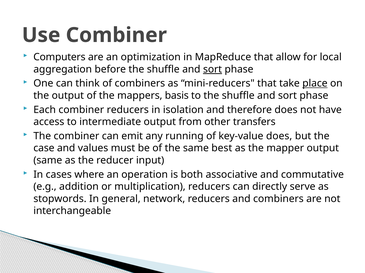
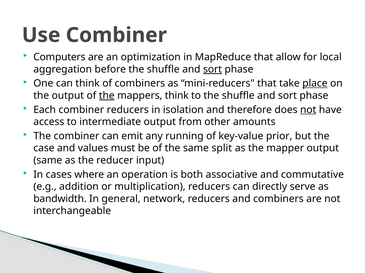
the underline: none -> present (107, 96)
mappers basis: basis -> think (177, 96)
not underline: none -> present (308, 110)
transfers: transfers -> amounts (254, 122)
key-value does: does -> prior (279, 136)
best: best -> split (222, 149)
stopwords: stopwords -> bandwidth (60, 199)
